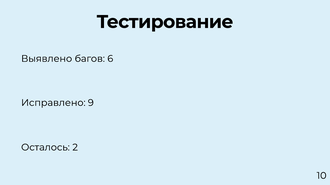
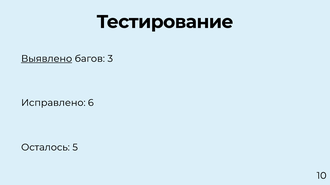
Выявлено underline: none -> present (47, 59)
6: 6 -> 3 (110, 59)
9: 9 -> 6 (91, 103)
2: 2 -> 5 (75, 148)
